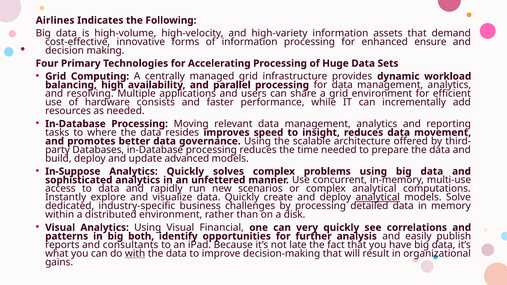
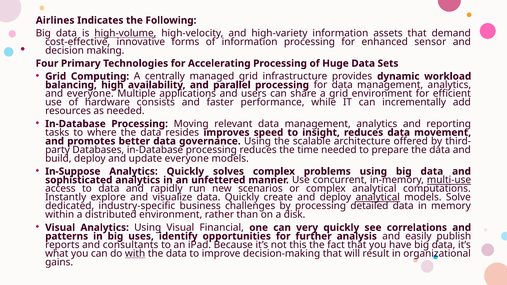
high-volume underline: none -> present (125, 33)
ensure: ensure -> sensor (430, 42)
and resolving: resolving -> everyone (90, 94)
update advanced: advanced -> everyone (187, 159)
multi-use underline: none -> present (449, 180)
both: both -> uses (141, 236)
late: late -> this (298, 245)
